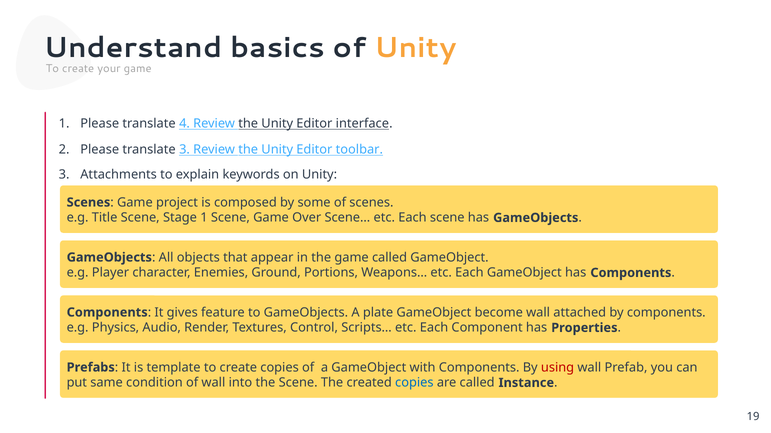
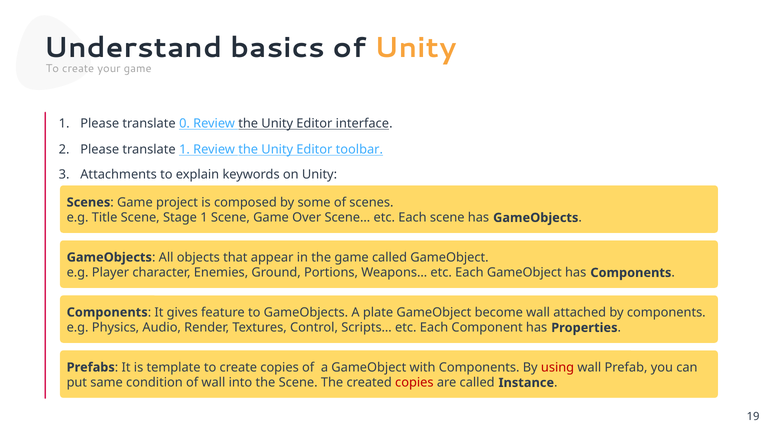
4: 4 -> 0 (185, 124)
translate 3: 3 -> 1 (185, 150)
copies colour: blue -> red (414, 383)
